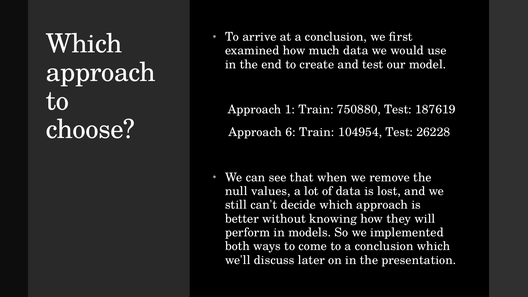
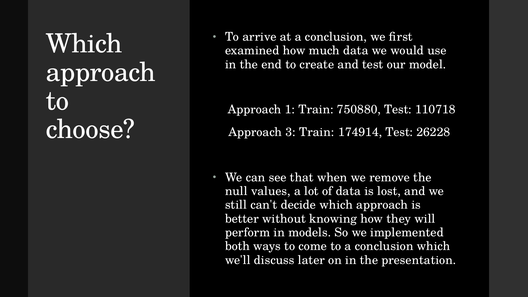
187619: 187619 -> 110718 (435, 110)
6: 6 -> 3 (290, 132)
104954: 104954 -> 174914 (360, 132)
